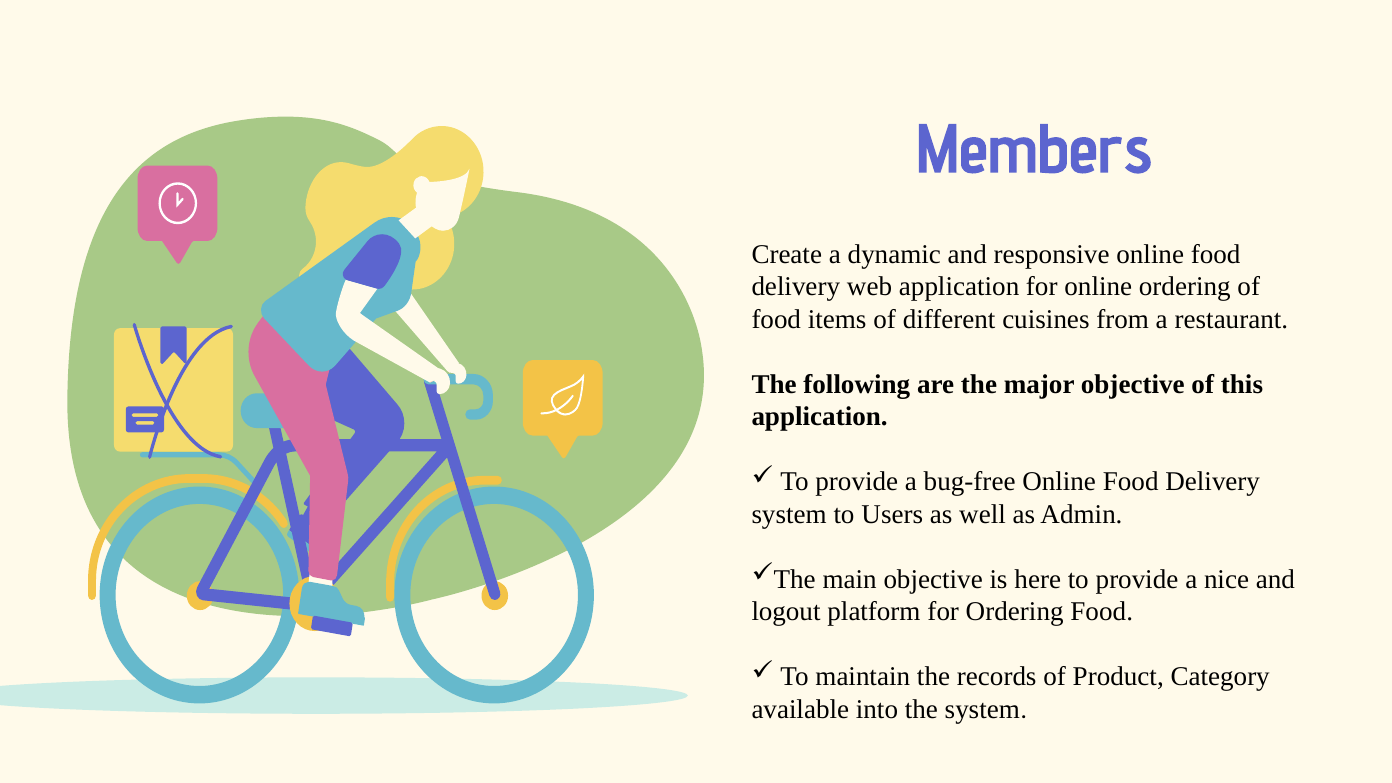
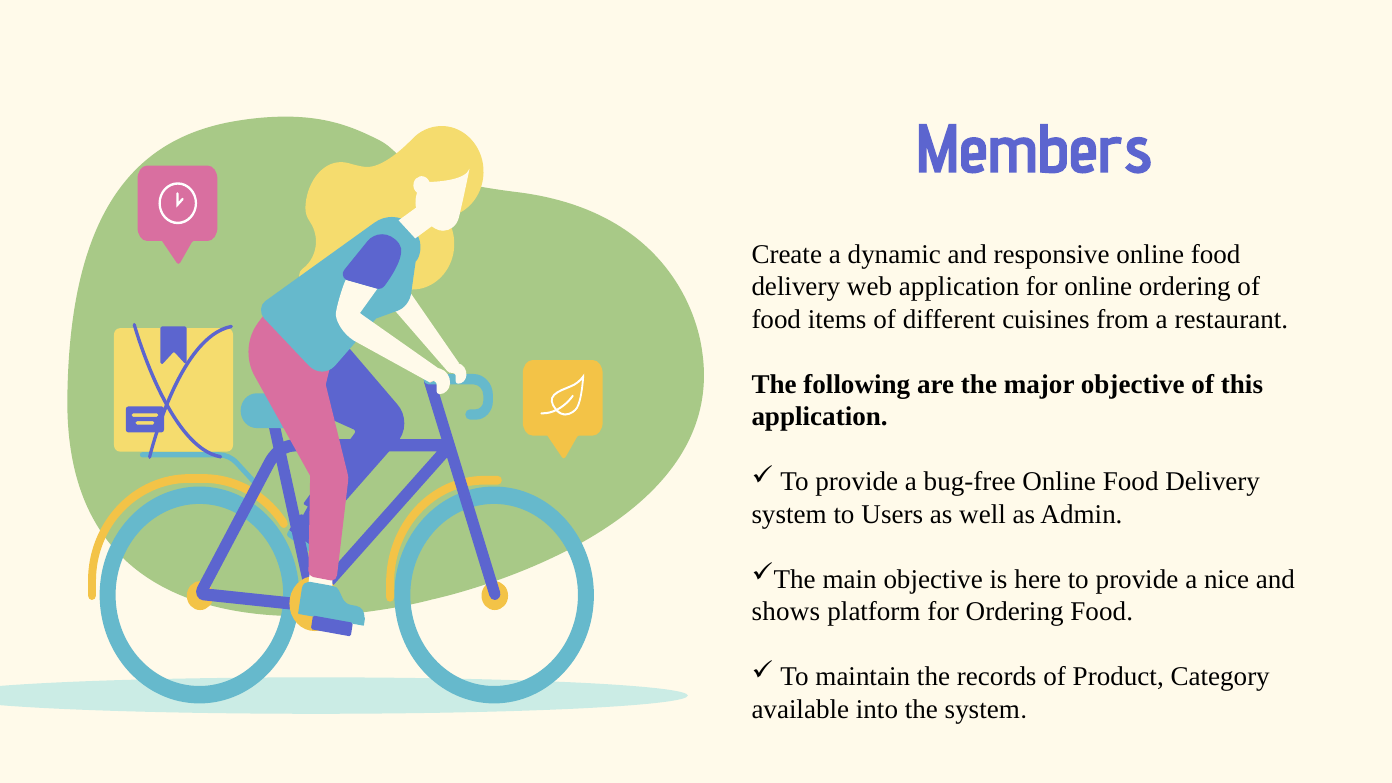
logout: logout -> shows (786, 612)
